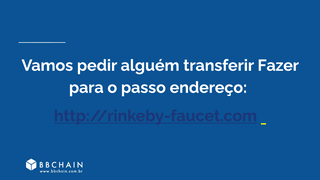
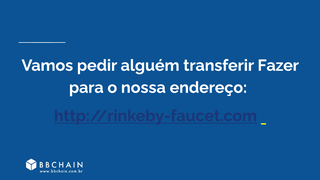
passo: passo -> nossa (143, 88)
